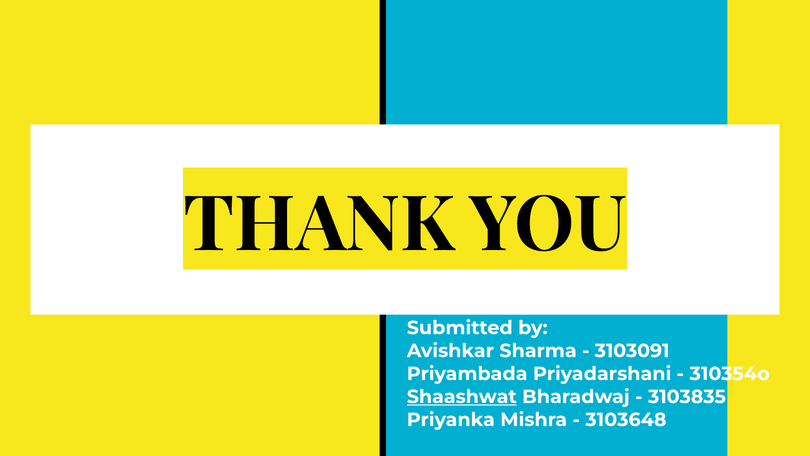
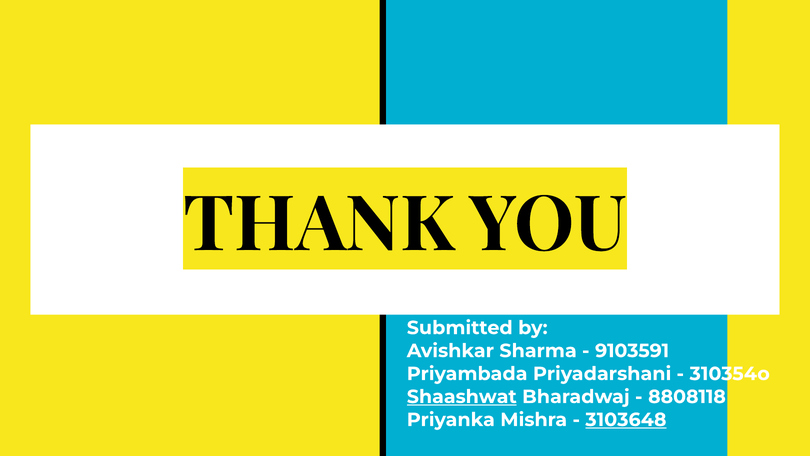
3103091: 3103091 -> 9103591 (632, 351)
3103835: 3103835 -> 8808118 (687, 396)
3103648 underline: none -> present (626, 419)
